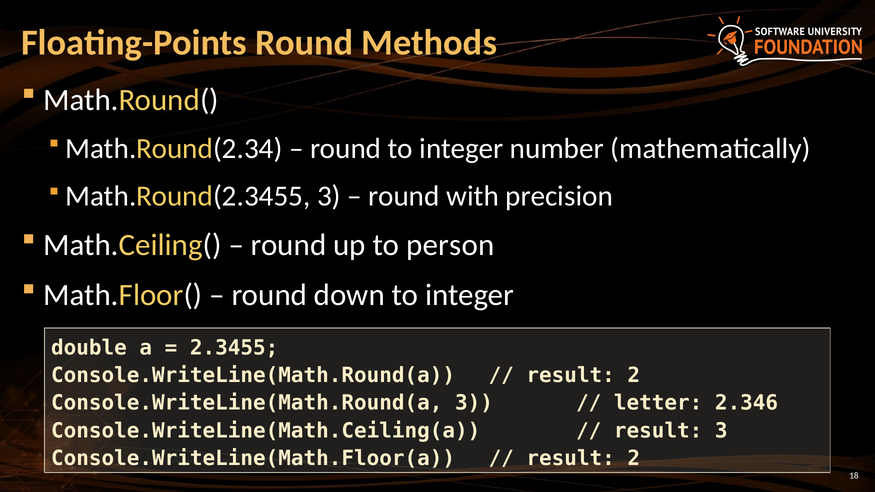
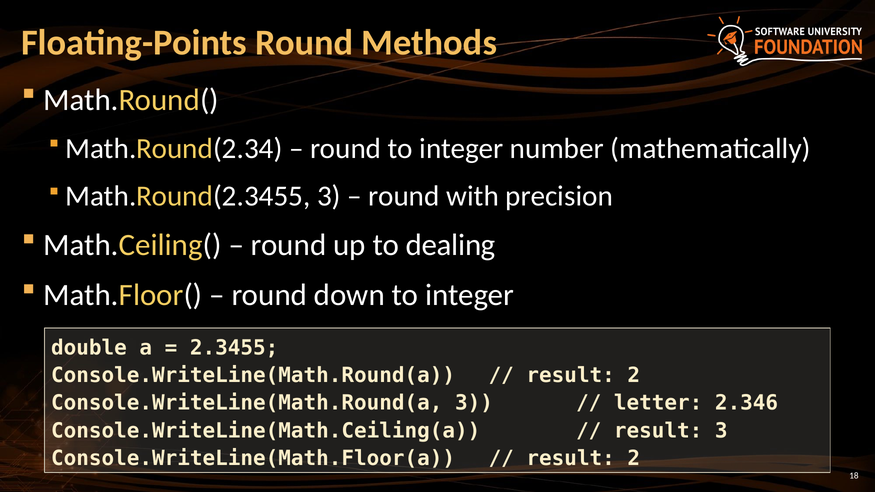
person: person -> dealing (451, 245)
